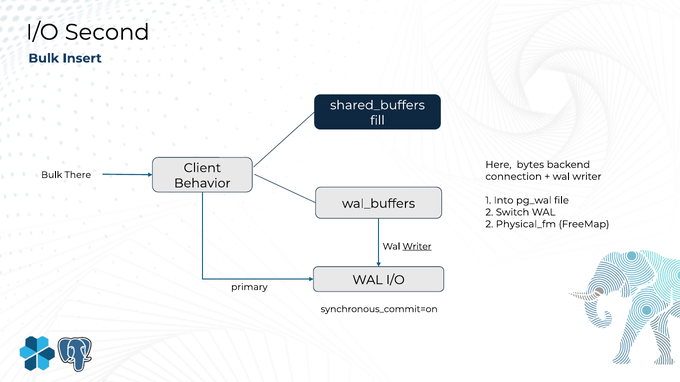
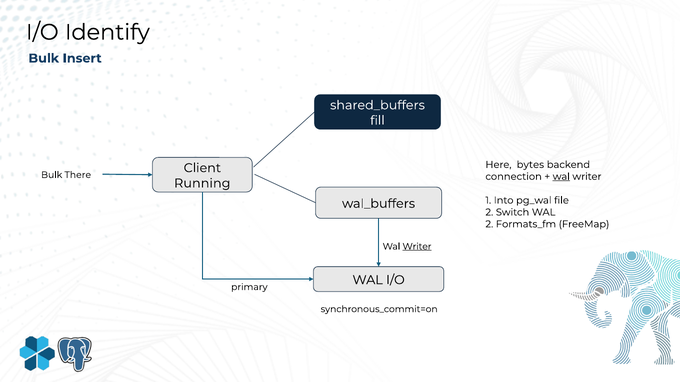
Second: Second -> Identify (107, 32)
wal underline: none -> present (561, 177)
Behavior: Behavior -> Running (202, 183)
Physical_fm: Physical_fm -> Formats_fm (526, 224)
